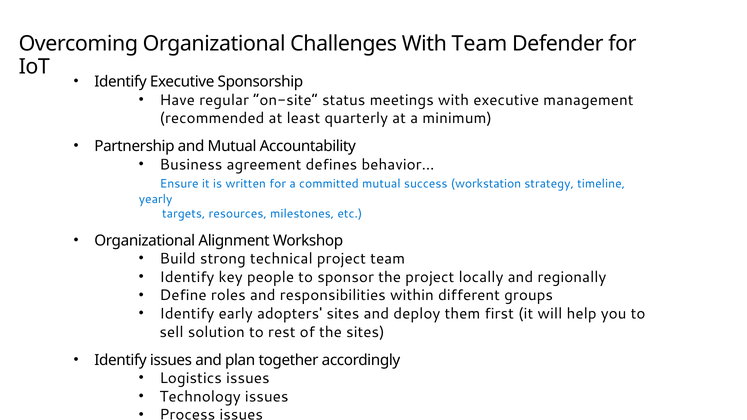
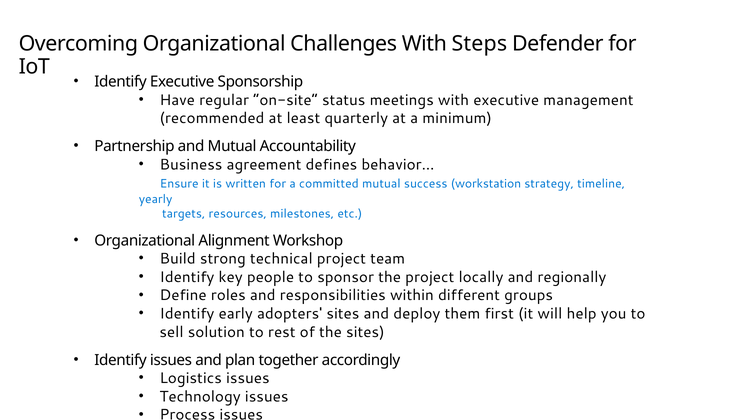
With Team: Team -> Steps (479, 44)
